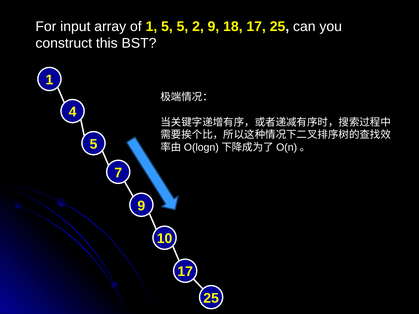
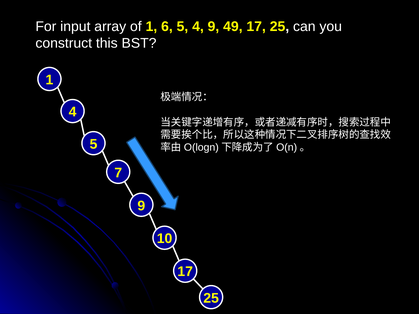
1 5: 5 -> 6 (167, 27)
5 2: 2 -> 4 (198, 27)
18: 18 -> 49 (233, 27)
